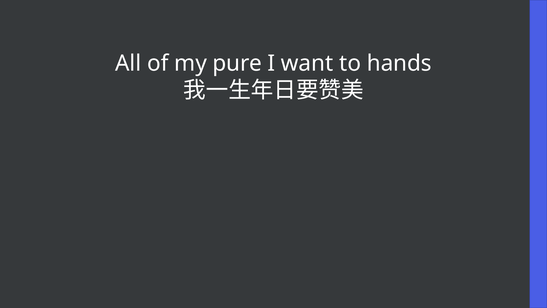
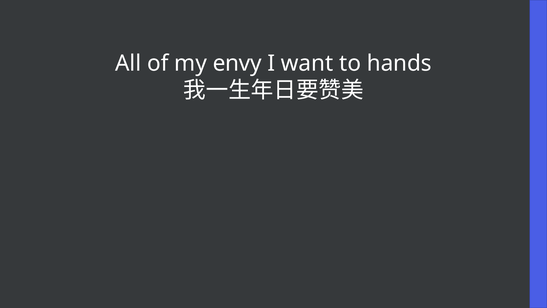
pure: pure -> envy (237, 63)
